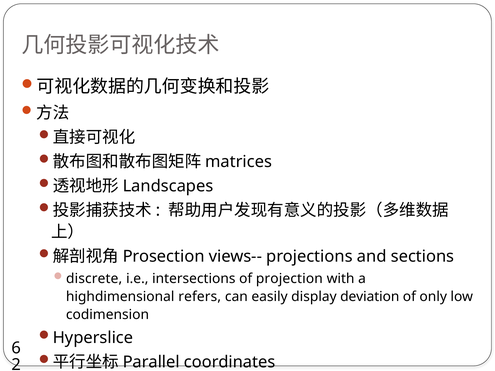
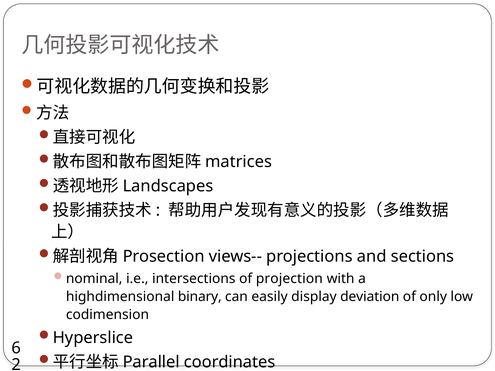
discrete: discrete -> nominal (94, 279)
refers: refers -> binary (200, 297)
